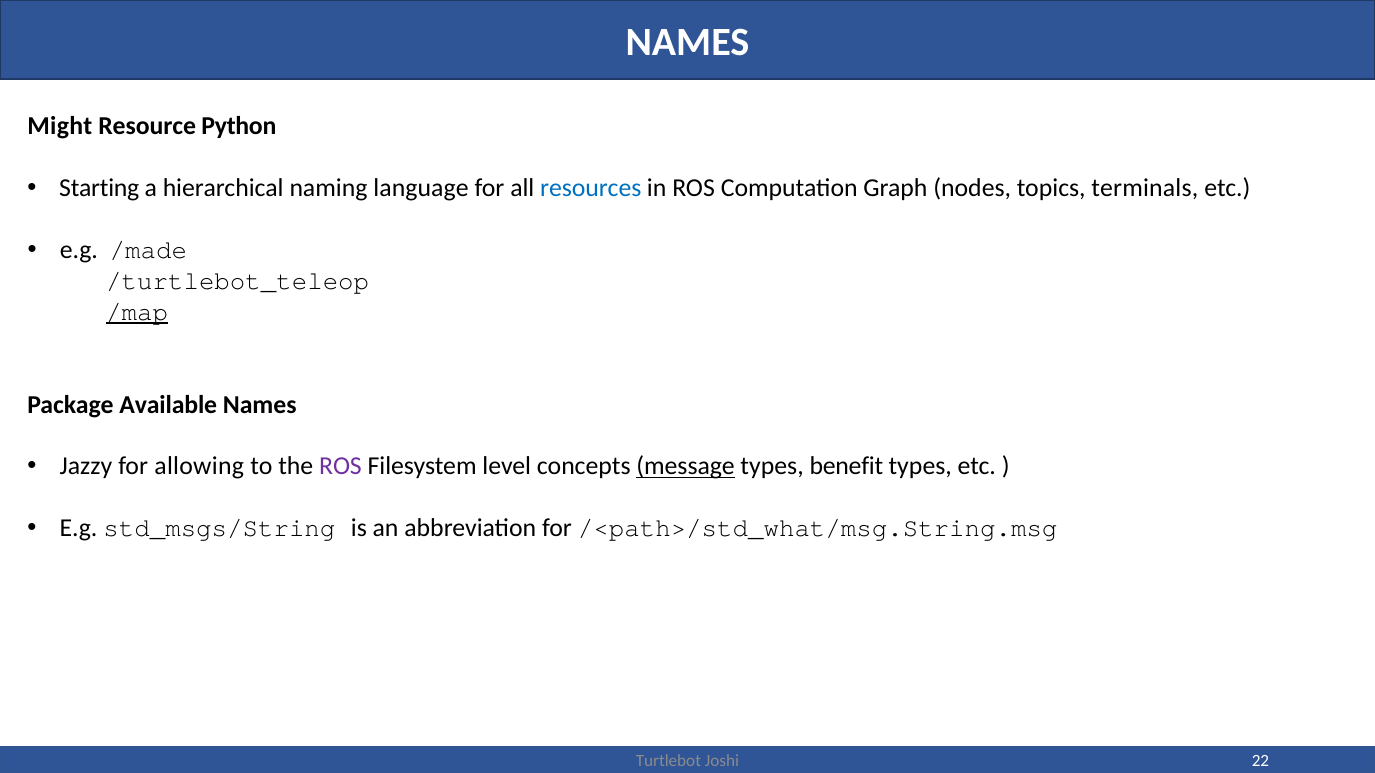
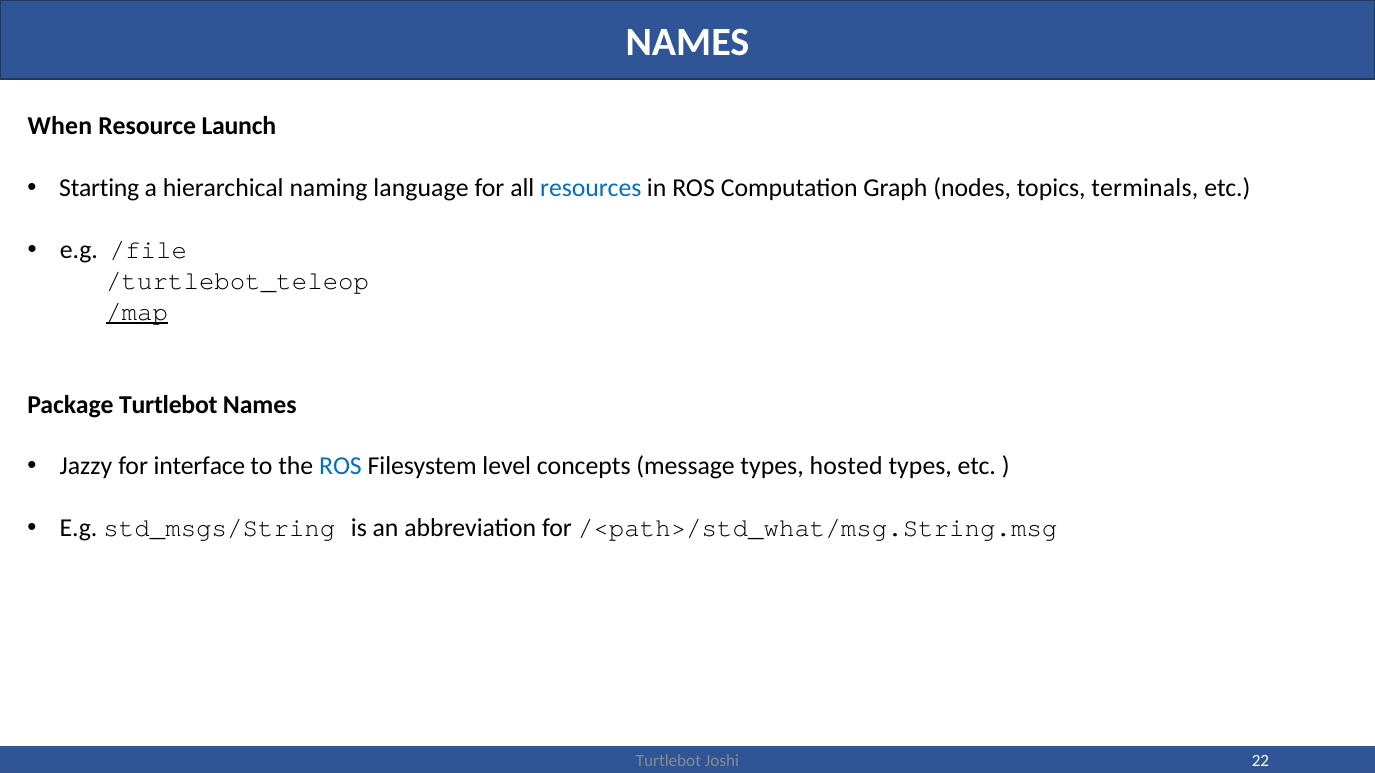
Might: Might -> When (60, 126)
Python: Python -> Launch (239, 126)
/made: /made -> /file (148, 250)
Package Available: Available -> Turtlebot (168, 405)
allowing: allowing -> interface (199, 467)
ROS colour: purple -> blue (340, 467)
message underline: present -> none (686, 467)
benefit: benefit -> hosted (846, 467)
